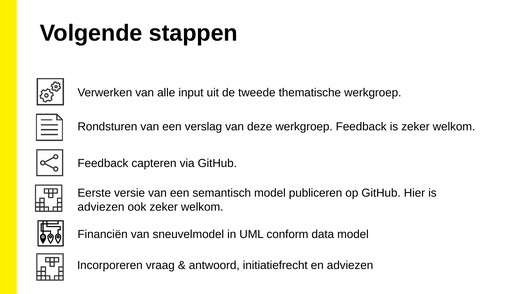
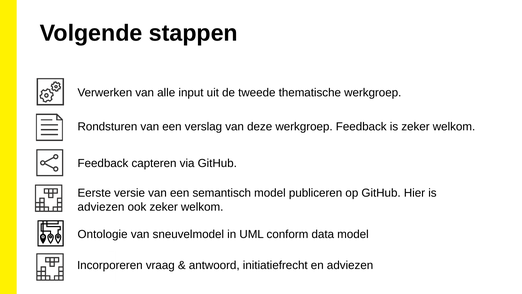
Financiën: Financiën -> Ontologie (103, 234)
